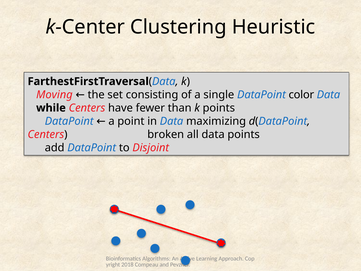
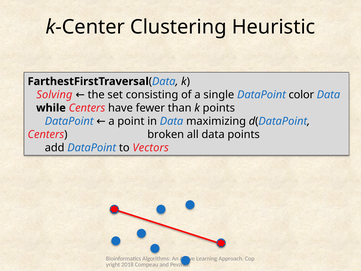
Moving: Moving -> Solving (54, 95)
Disjoint: Disjoint -> Vectors (151, 148)
